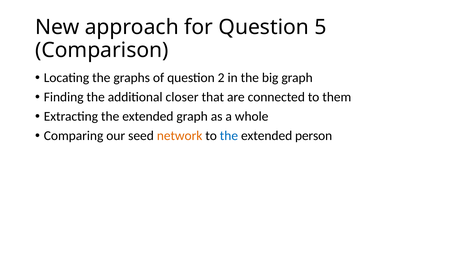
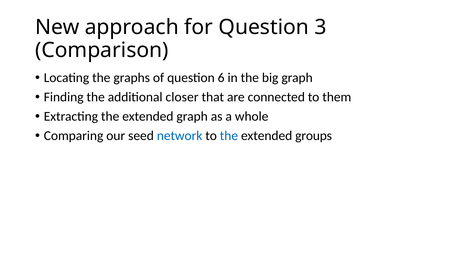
5: 5 -> 3 (321, 27)
2: 2 -> 6 (221, 78)
network colour: orange -> blue (180, 136)
person: person -> groups (314, 136)
